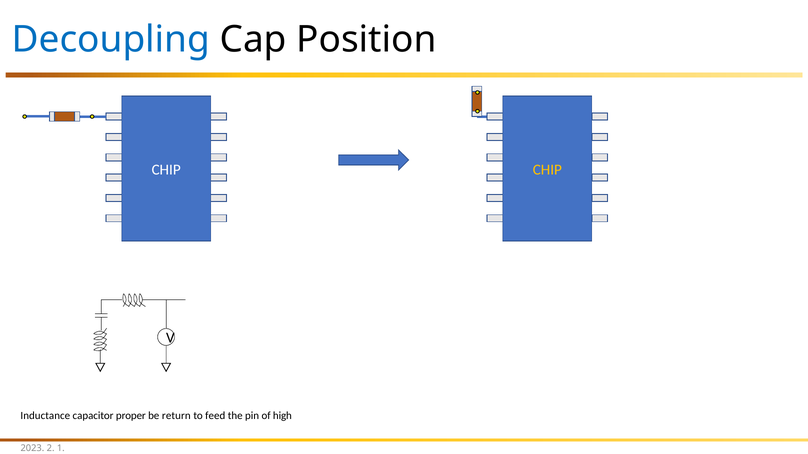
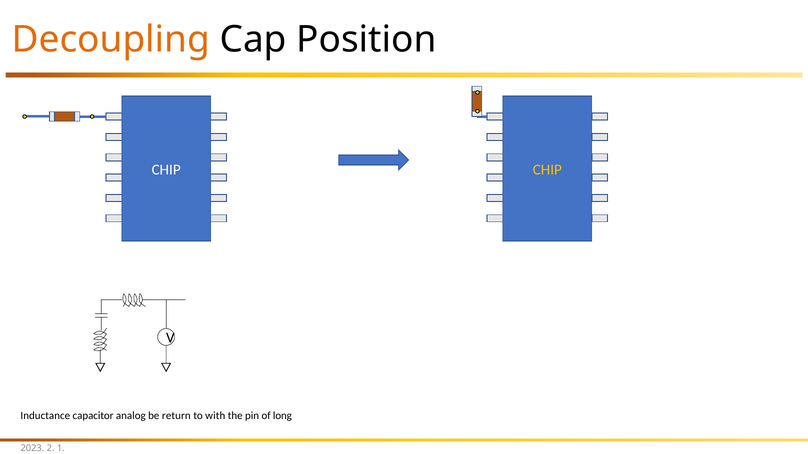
Decoupling colour: blue -> orange (111, 40)
proper: proper -> analog (131, 416)
feed: feed -> with (215, 416)
high: high -> long (282, 416)
